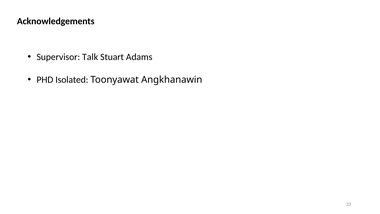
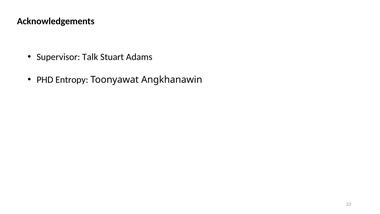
Isolated: Isolated -> Entropy (72, 80)
